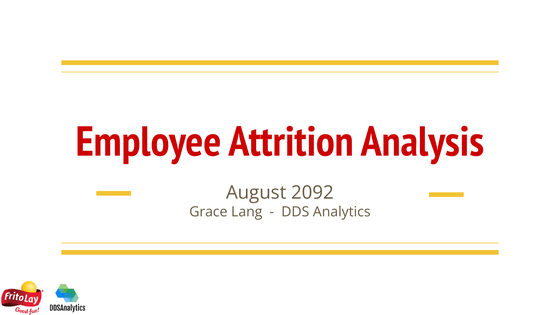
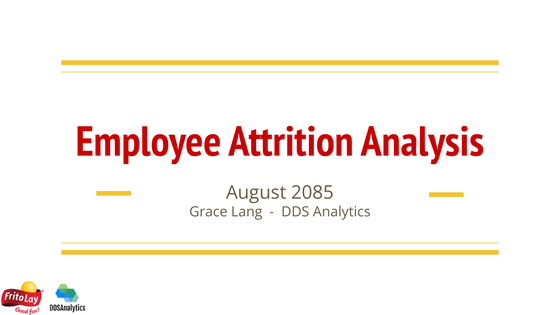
2092: 2092 -> 2085 (313, 193)
